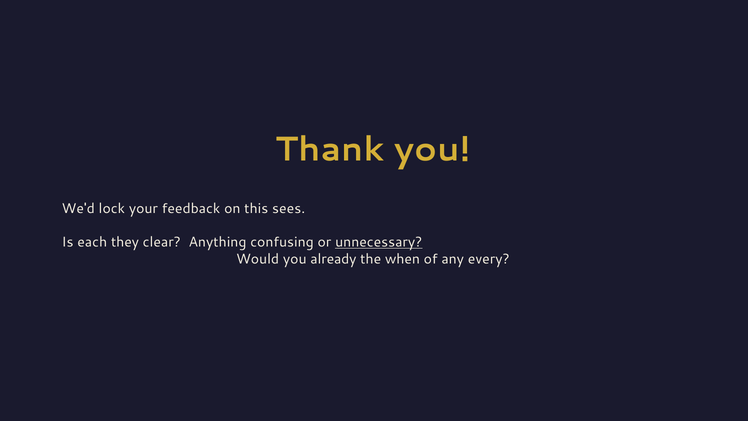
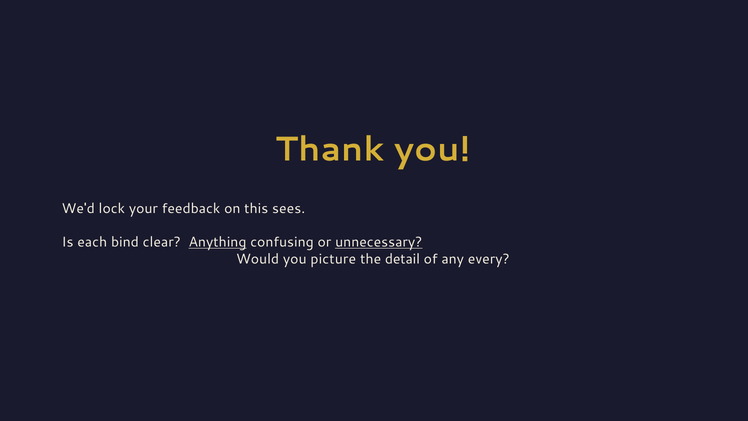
they: they -> bind (125, 242)
Anything underline: none -> present (217, 242)
already: already -> picture (333, 259)
when: when -> detail (402, 259)
